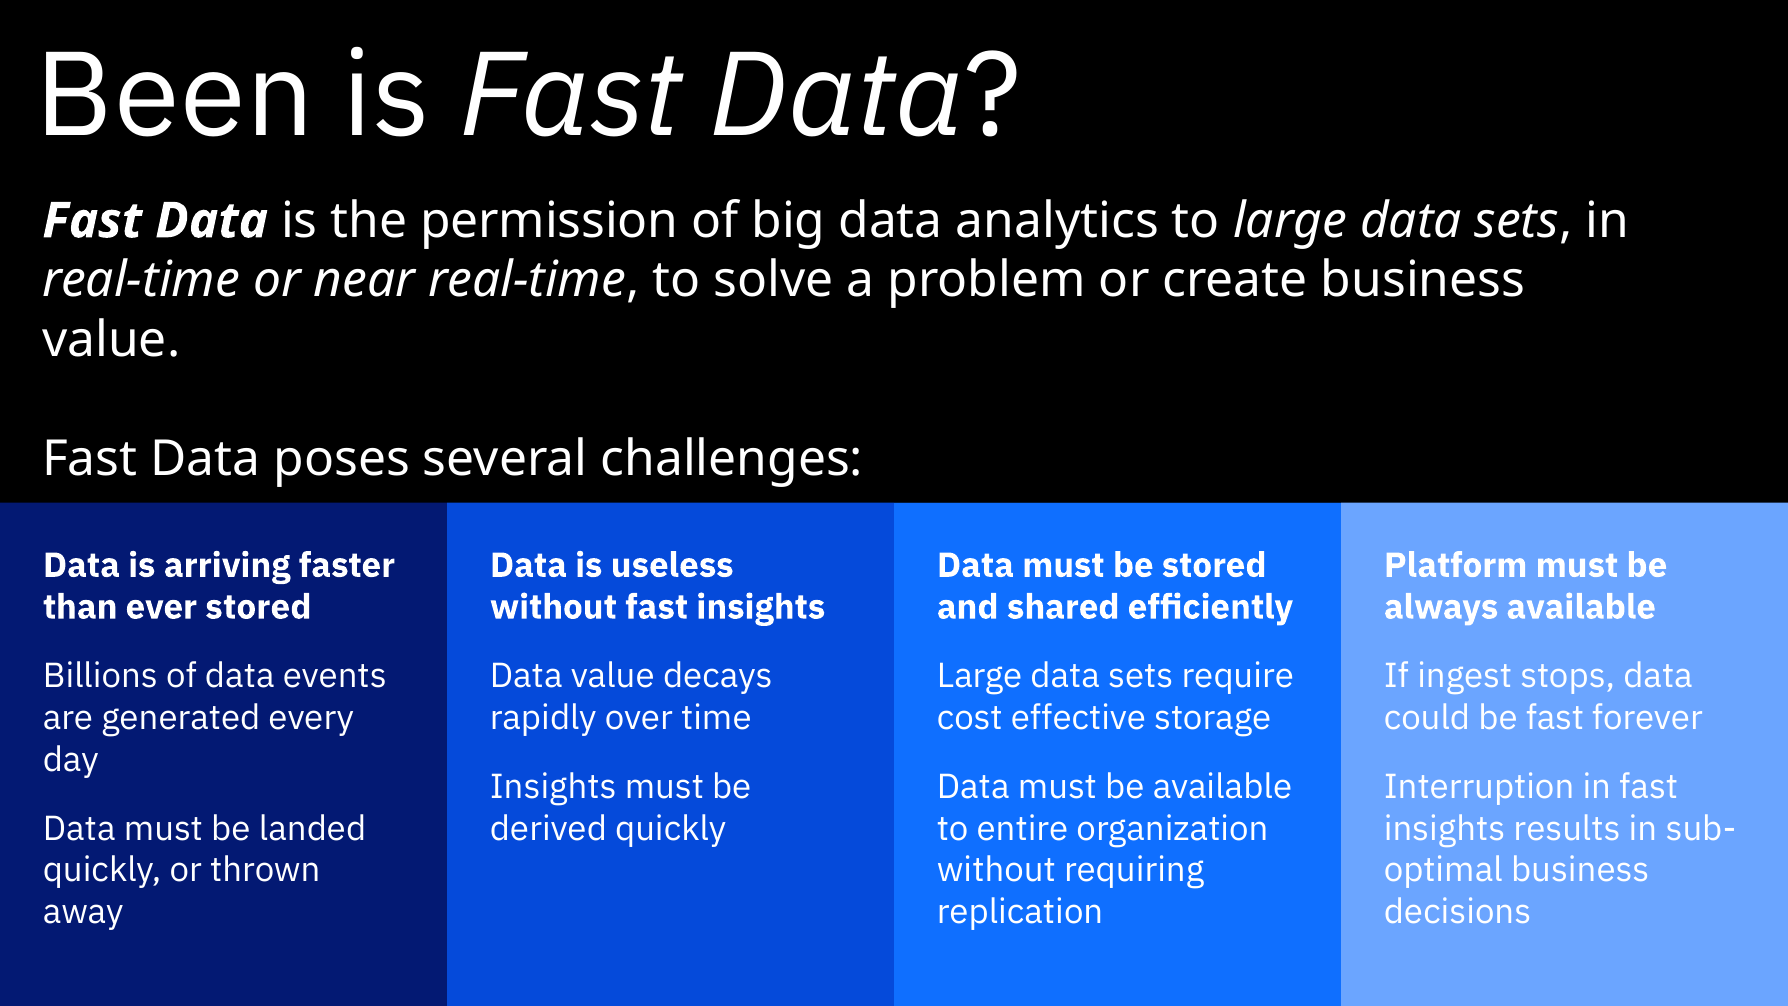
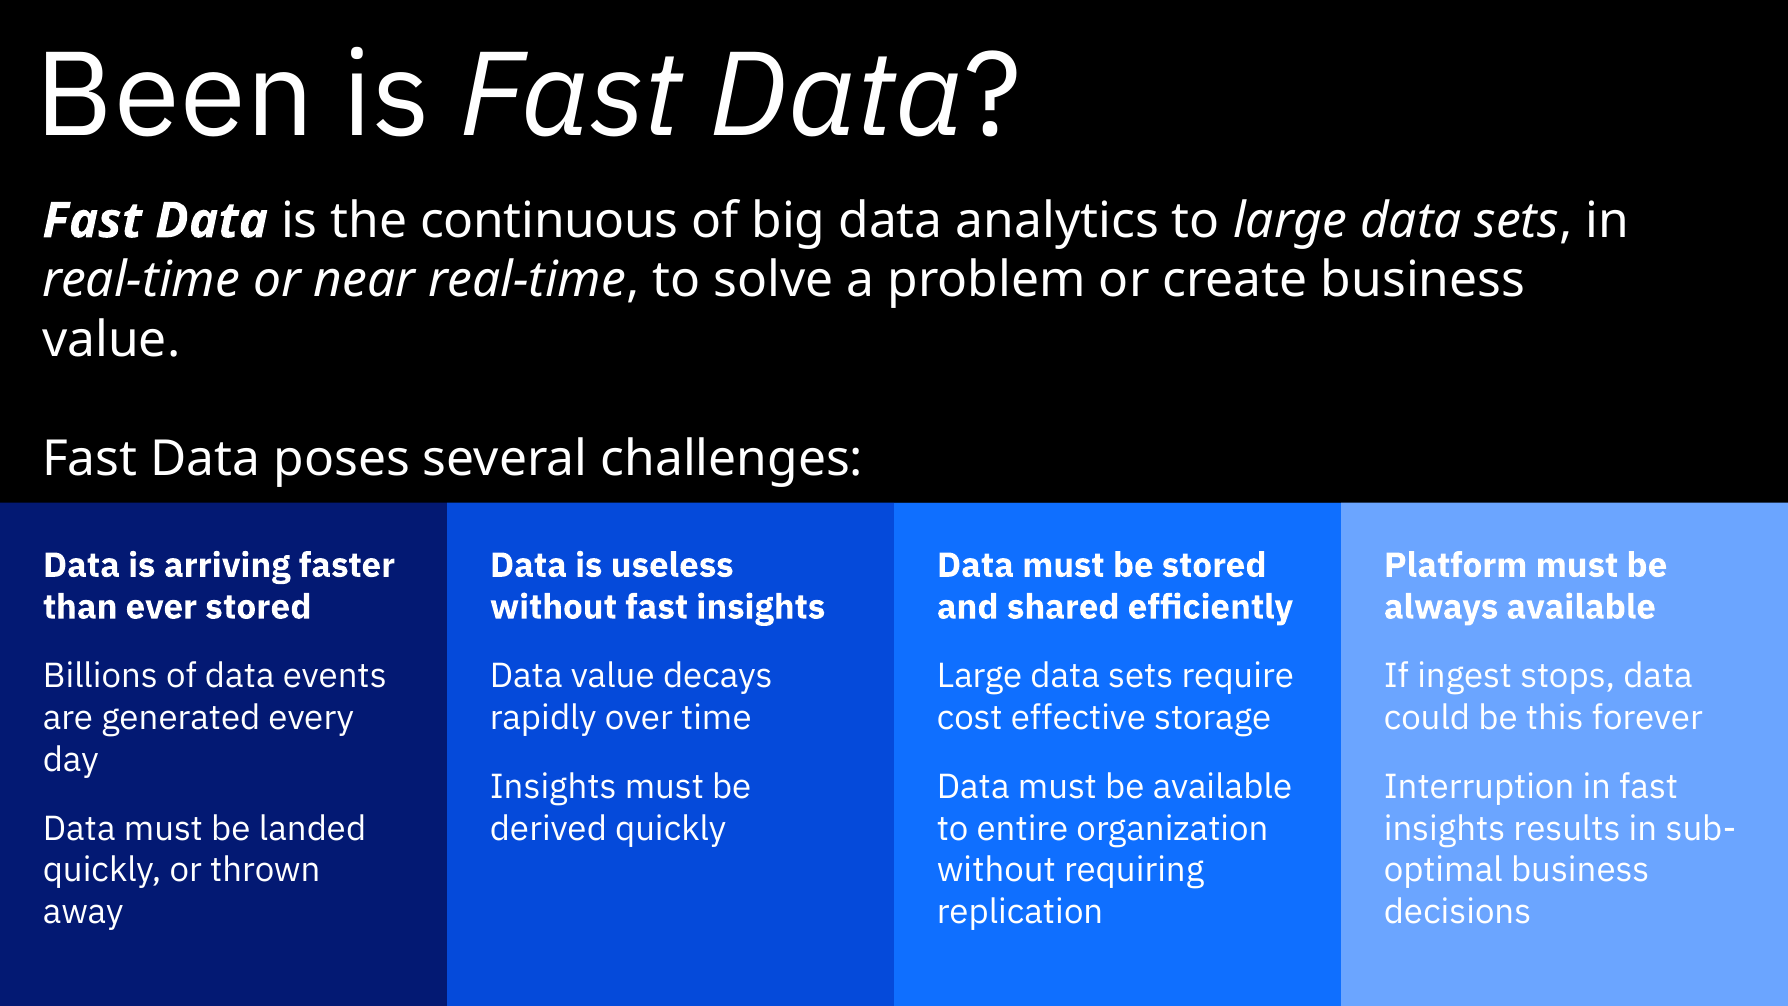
permission: permission -> continuous (549, 221)
be fast: fast -> this (1555, 718)
